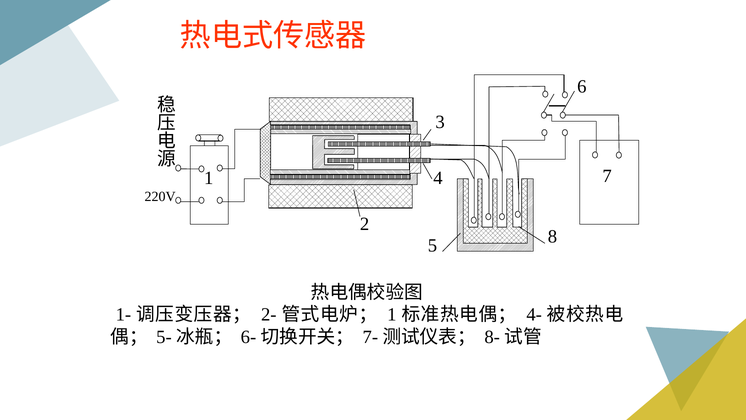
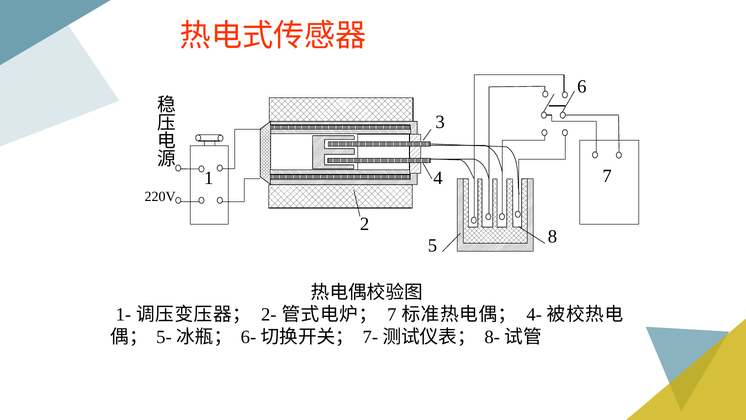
1: 1 -> 7 (392, 315)
